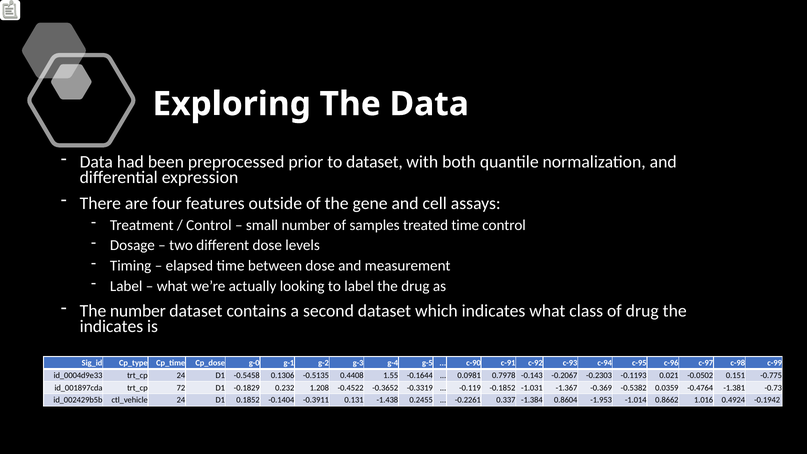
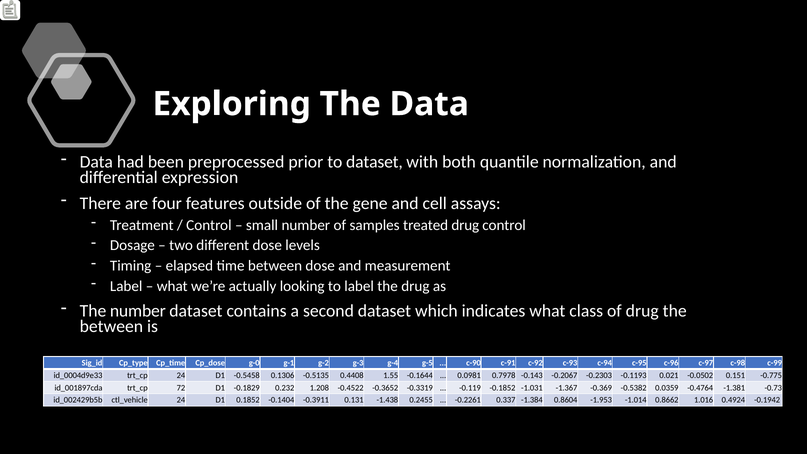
treated time: time -> drug (465, 225)
indicates: indicates -> between (111, 326)
